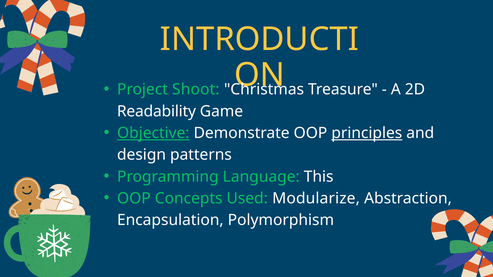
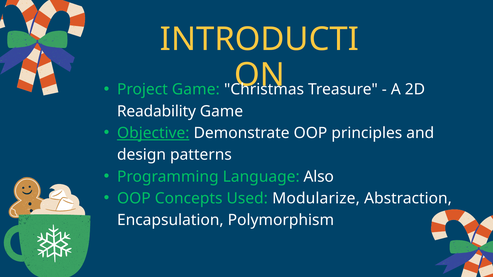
Project Shoot: Shoot -> Game (196, 90)
principles underline: present -> none (367, 133)
This: This -> Also (319, 177)
